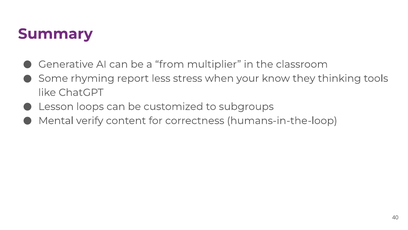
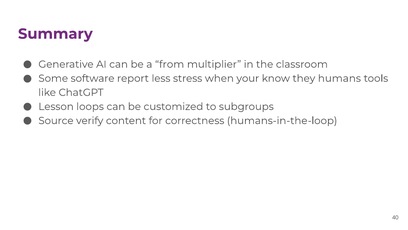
rhyming: rhyming -> software (93, 78)
thinking: thinking -> humans (339, 78)
Mental: Mental -> Source (56, 120)
